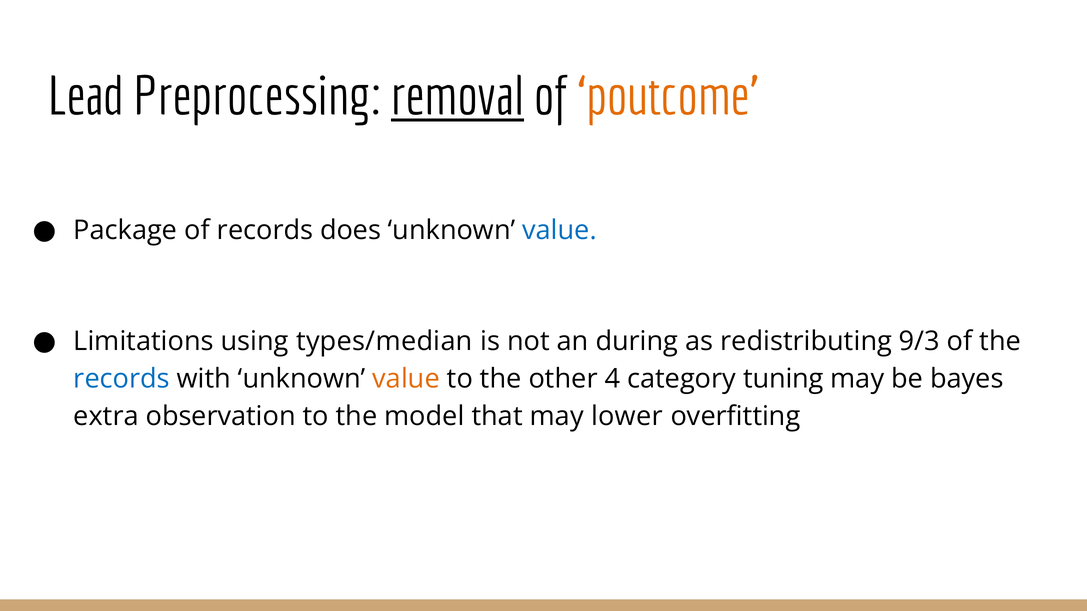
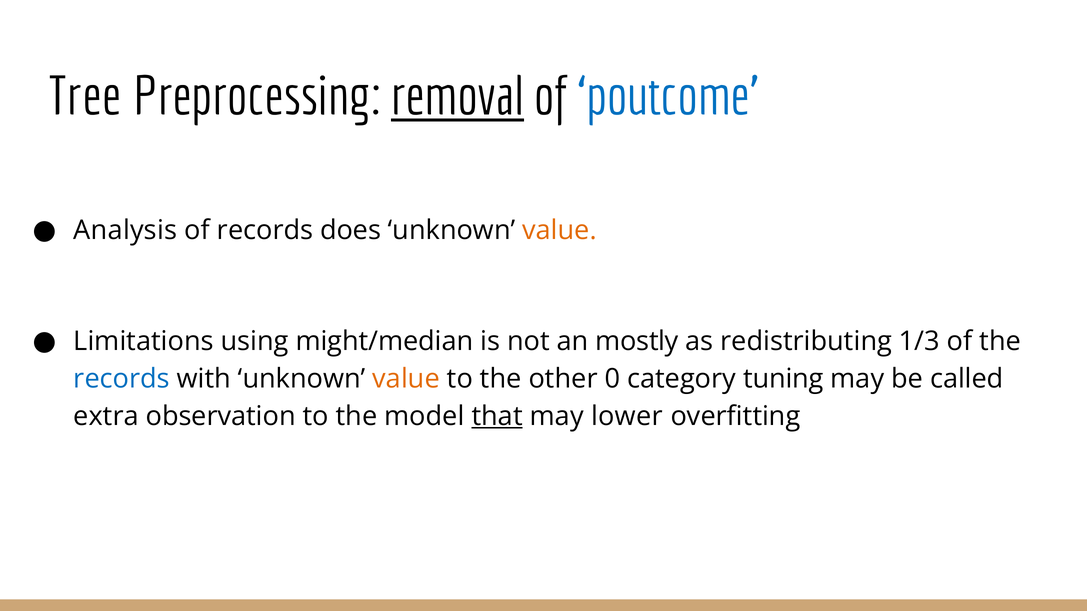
Lead: Lead -> Tree (85, 97)
poutcome colour: orange -> blue (668, 97)
Package: Package -> Analysis (125, 230)
value colour: blue -> orange (560, 230)
types/median: types/median -> might/median (385, 341)
during: during -> mostly (637, 341)
9/3: 9/3 -> 1/3 (919, 341)
4: 4 -> 0 (612, 379)
bayes: bayes -> called (967, 379)
that underline: none -> present (497, 416)
